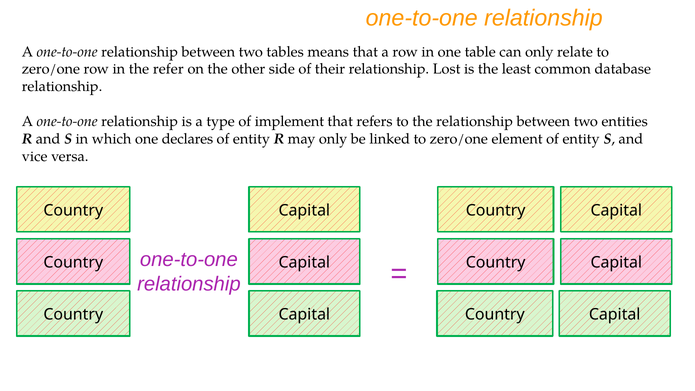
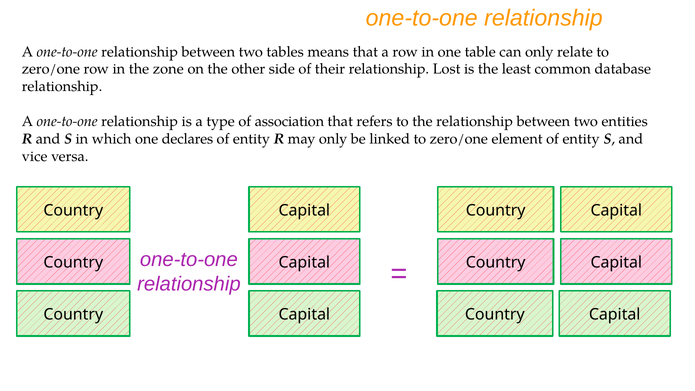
refer: refer -> zone (168, 69)
implement: implement -> association (289, 122)
